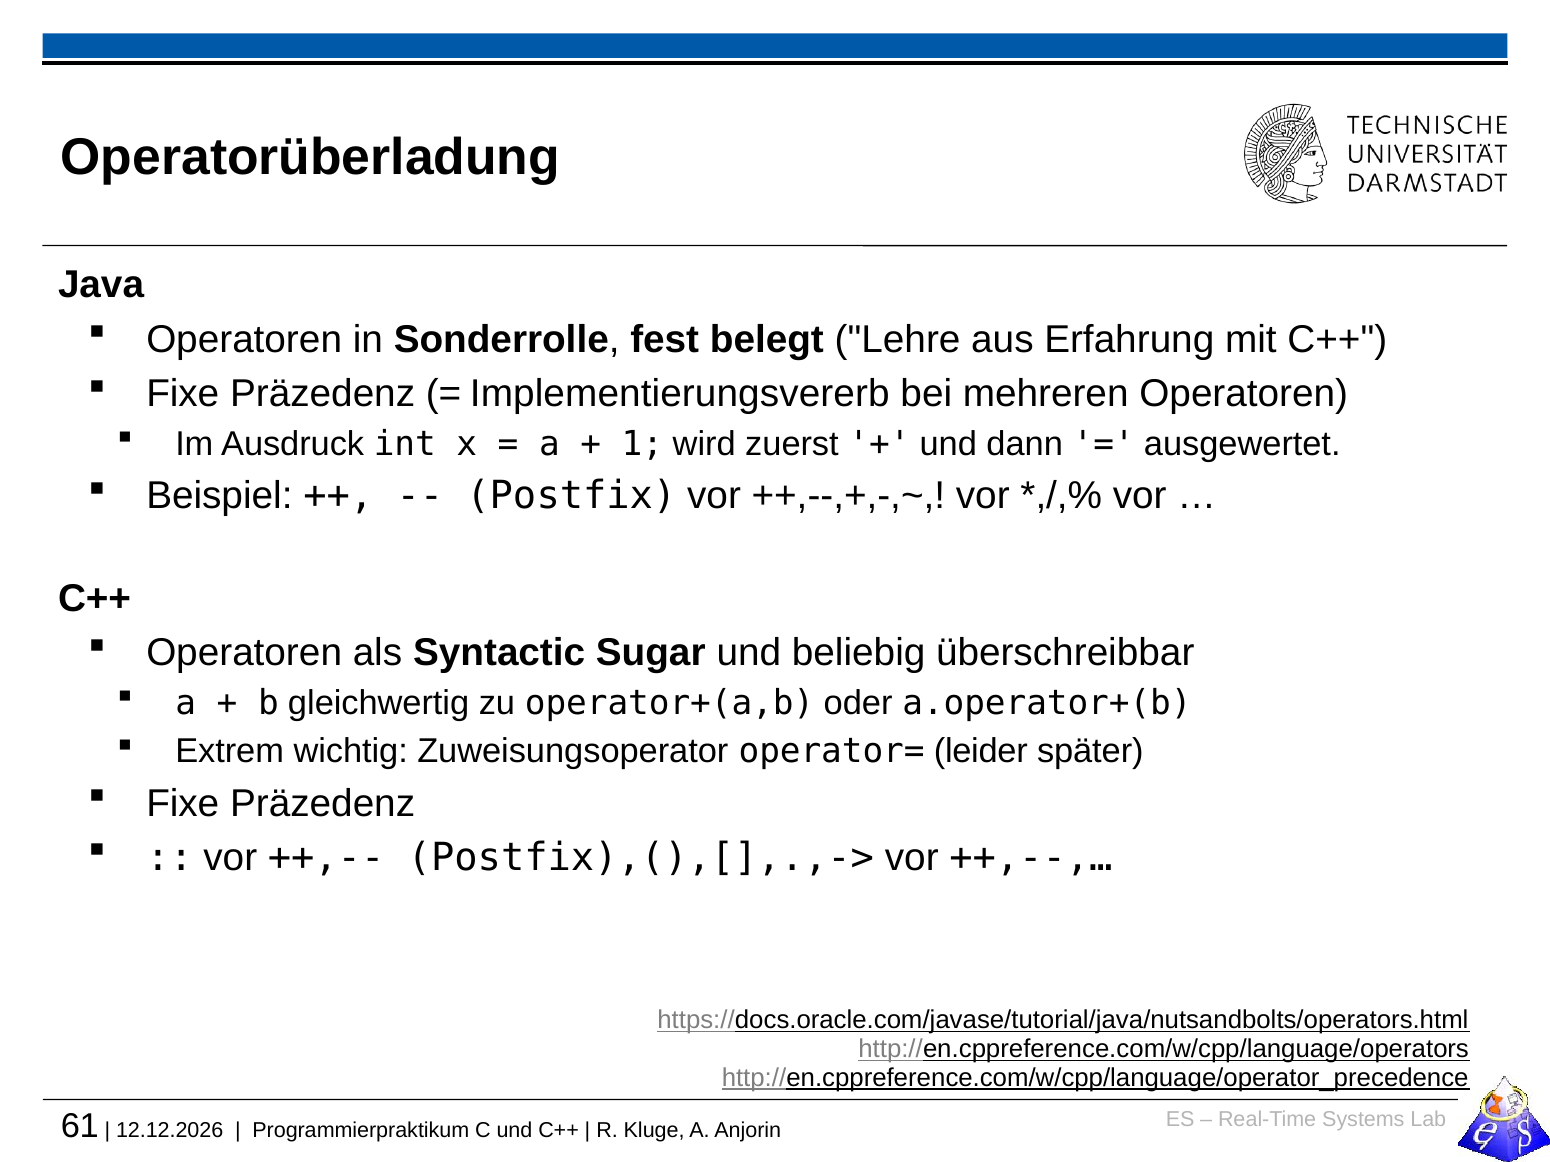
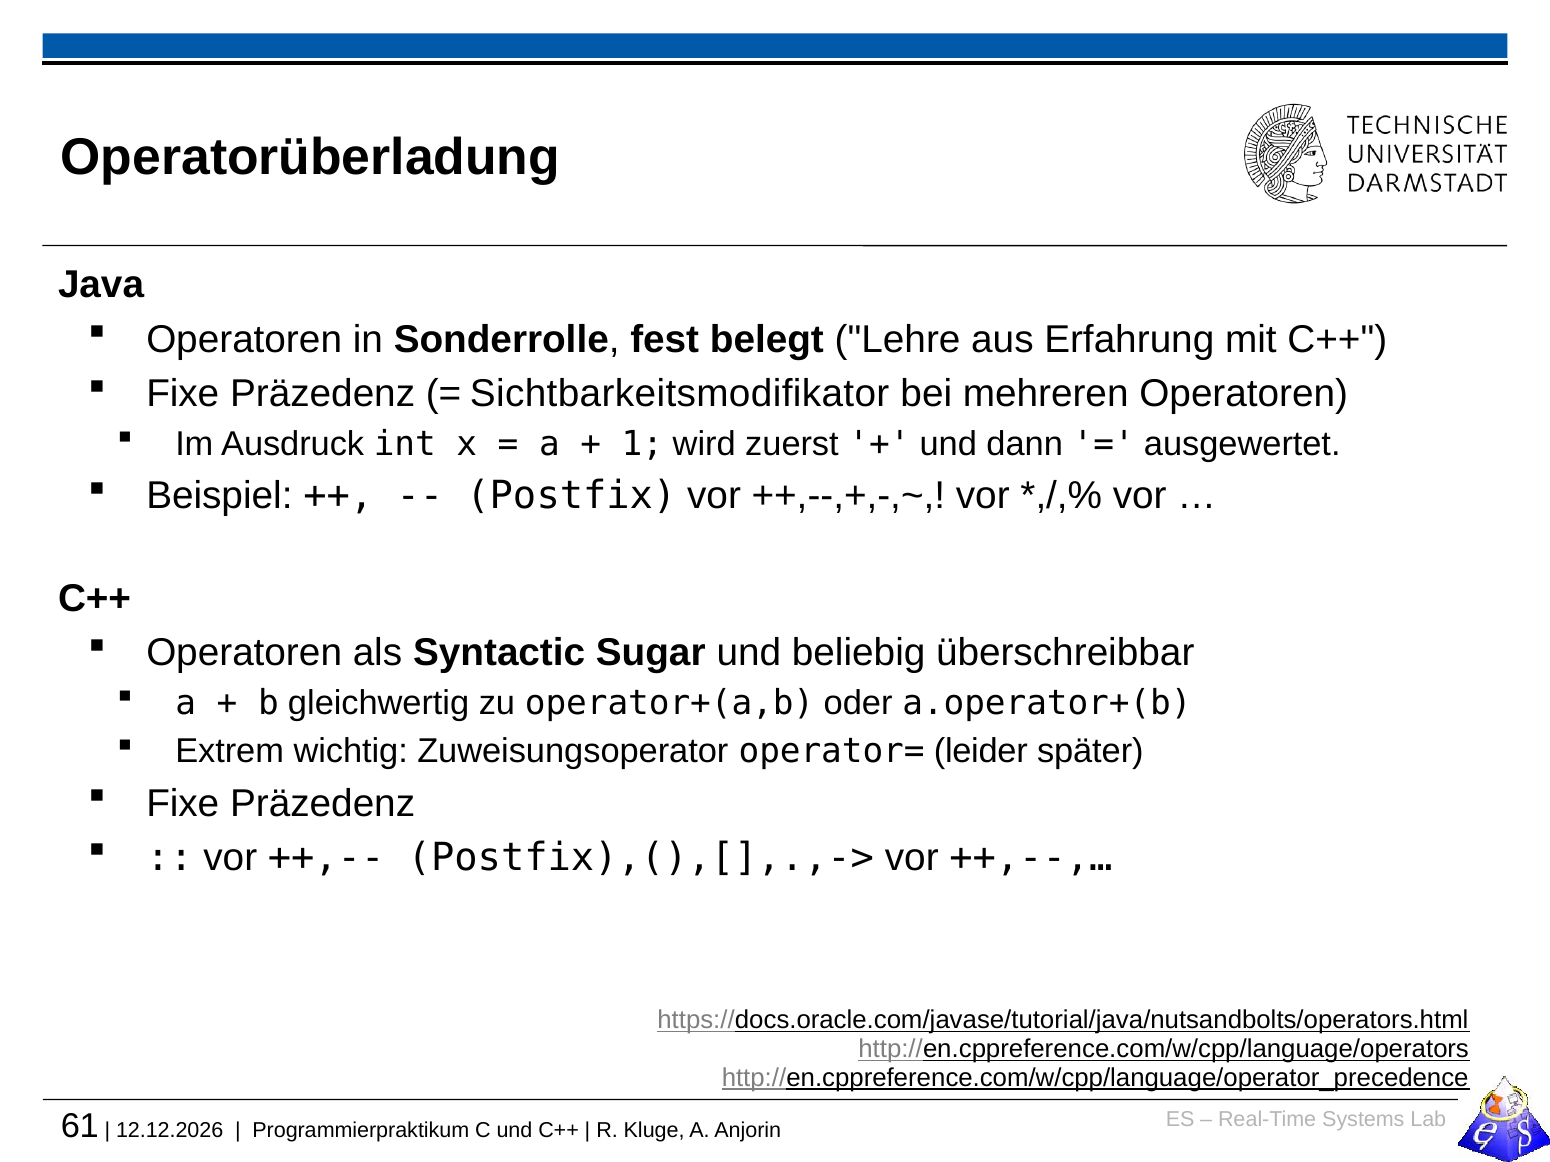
Implementierungsvererb: Implementierungsvererb -> Sichtbarkeitsmodifikator (680, 394)
